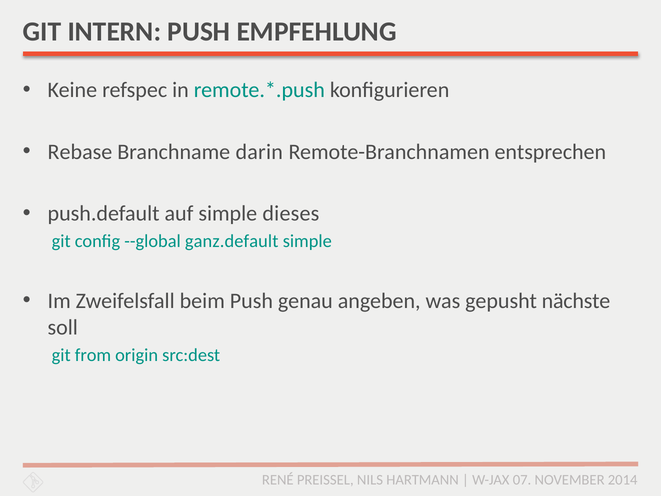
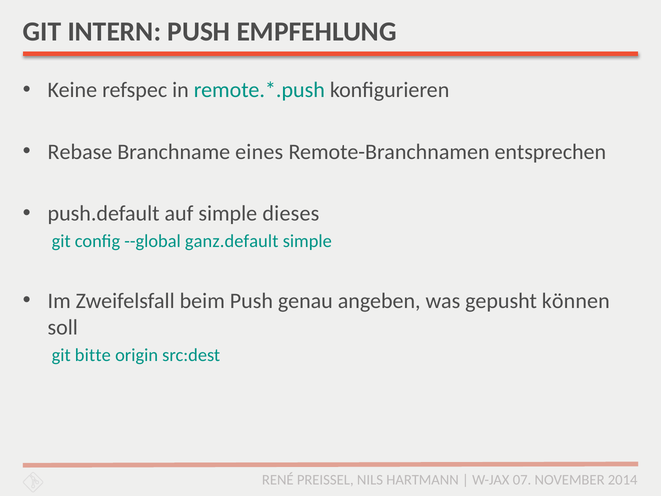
darin: darin -> eines (259, 152)
nächste: nächste -> können (576, 301)
from: from -> bitte (93, 355)
